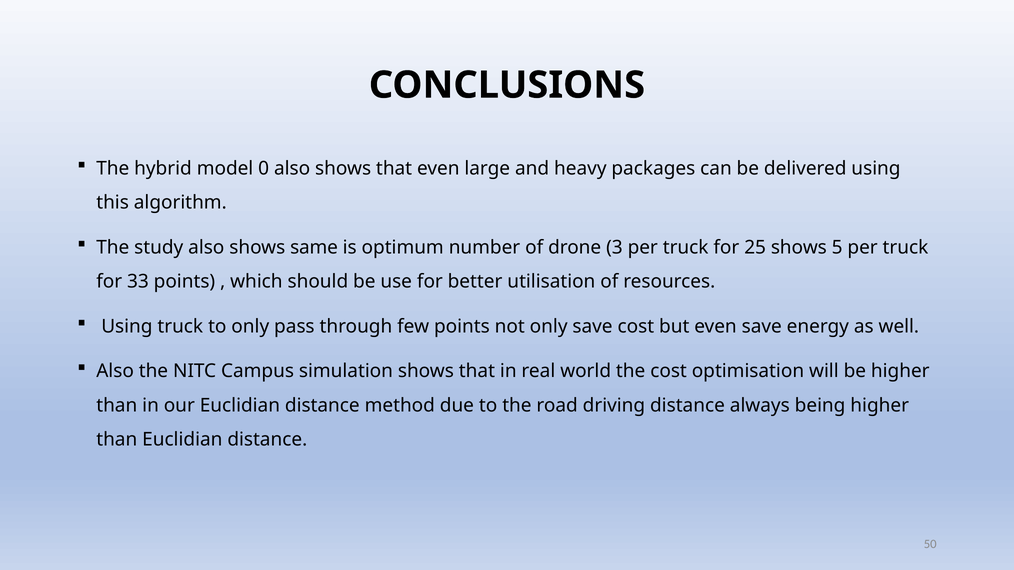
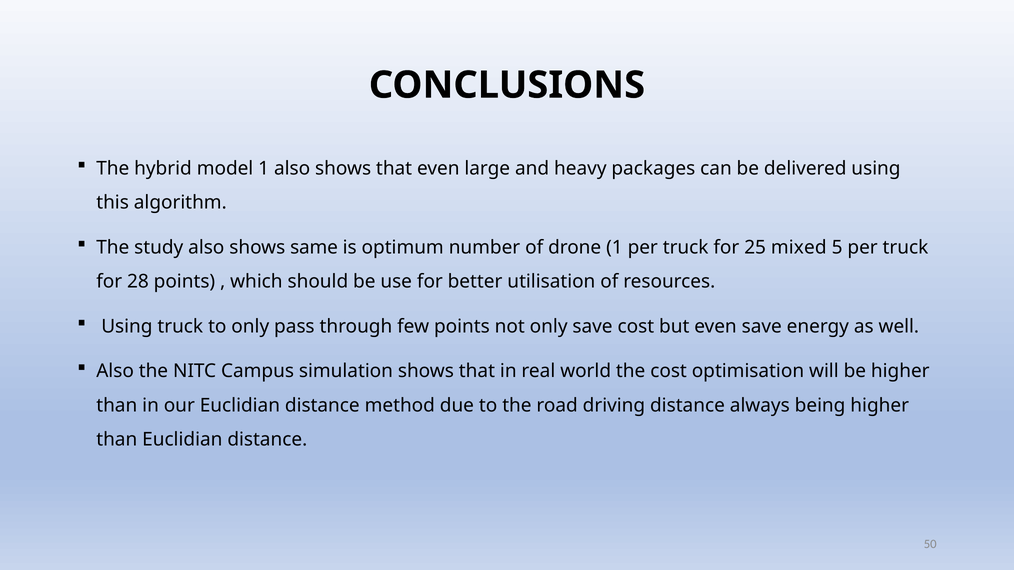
model 0: 0 -> 1 (264, 169)
drone 3: 3 -> 1 (614, 248)
25 shows: shows -> mixed (799, 248)
33: 33 -> 28 (138, 282)
